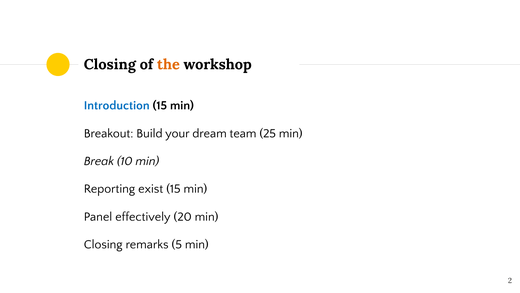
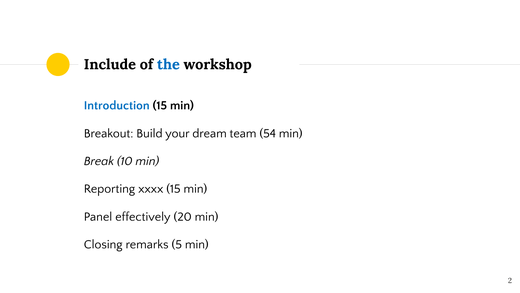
Closing: Closing -> Include (110, 64)
the colour: orange -> blue (168, 64)
25: 25 -> 54 (268, 133)
exist: exist -> xxxx (151, 189)
